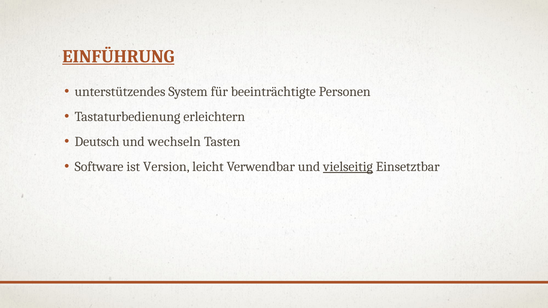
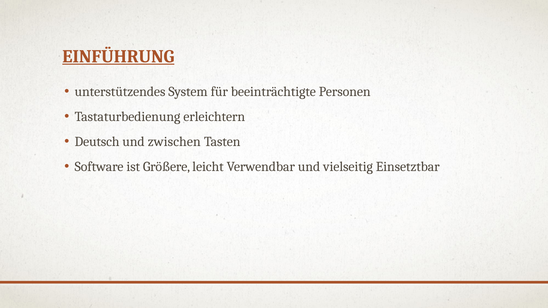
wechseln: wechseln -> zwischen (174, 142)
Version: Version -> Größere (166, 167)
vielseitig underline: present -> none (348, 167)
